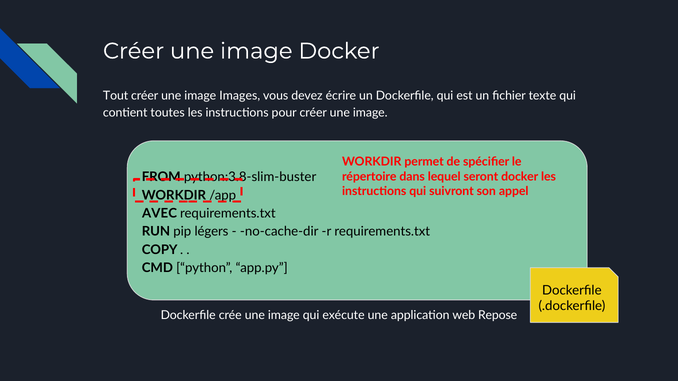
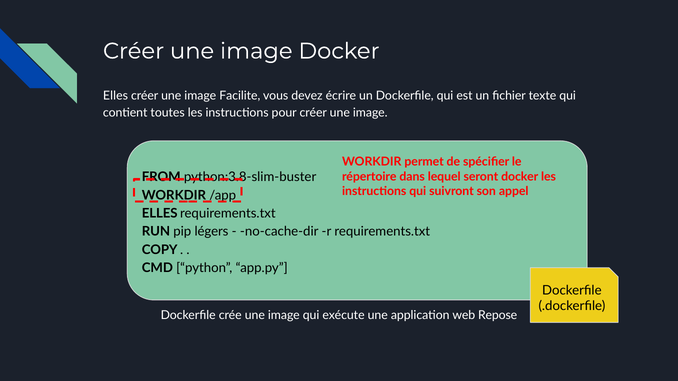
Tout: Tout -> Elles (116, 96)
Images: Images -> Facilite (240, 96)
AVEC: AVEC -> ELLES (160, 214)
